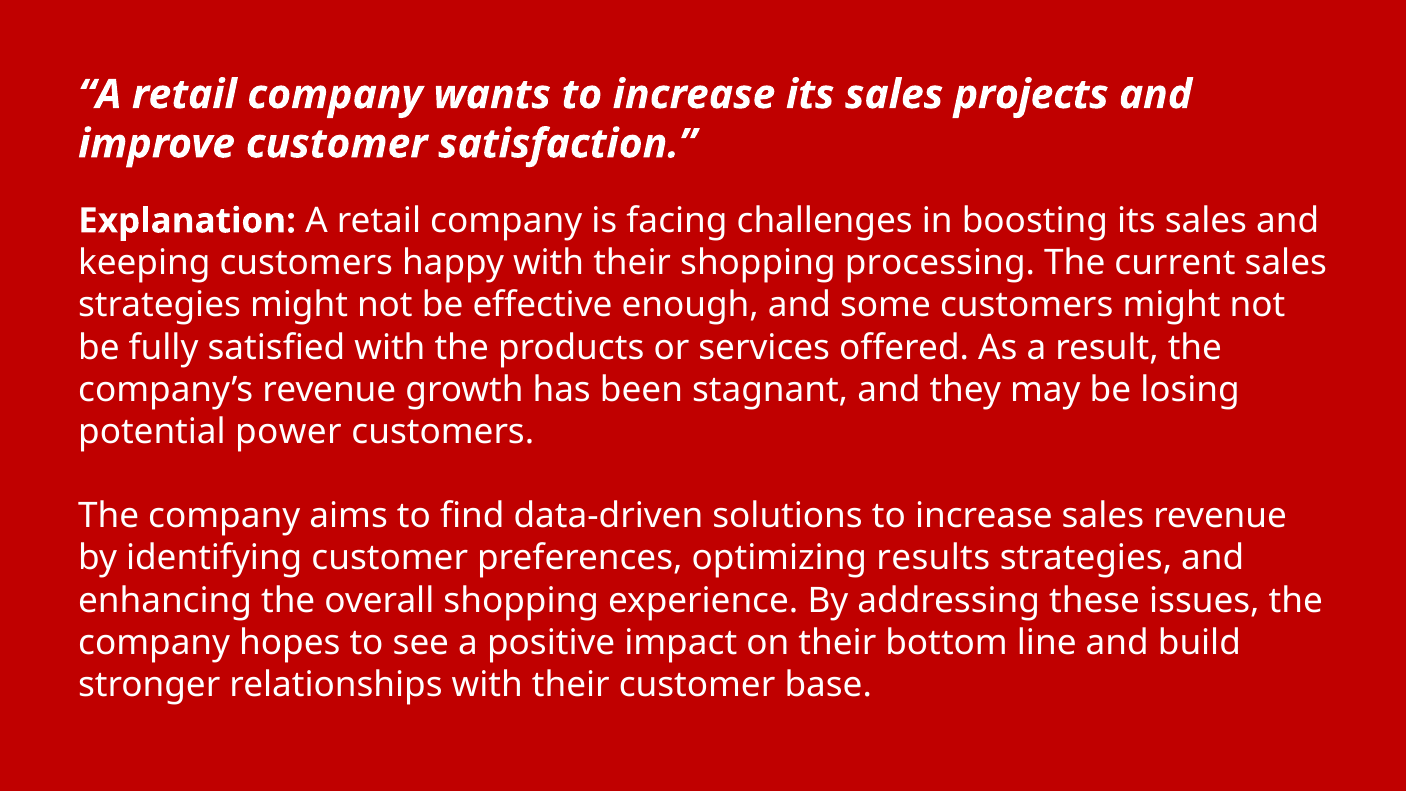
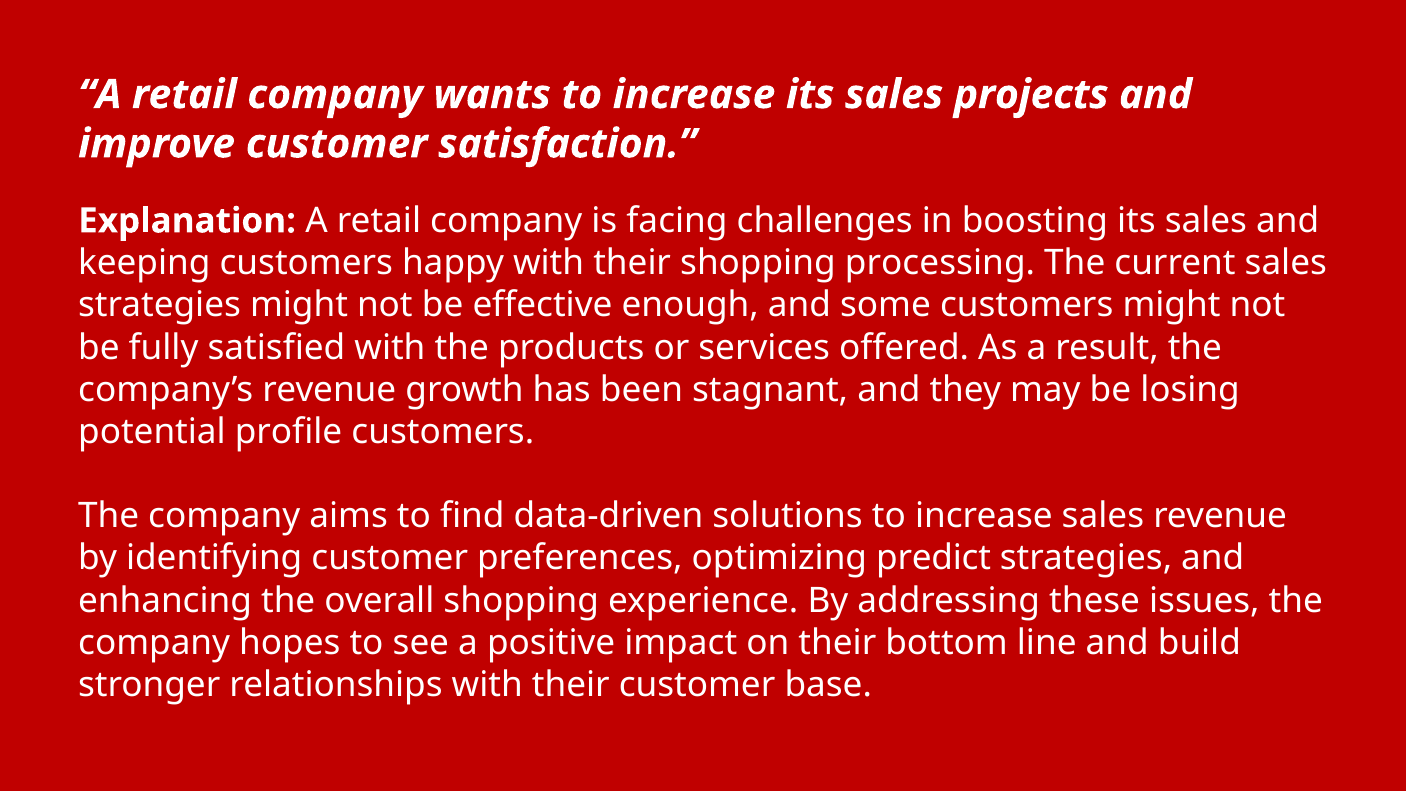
power: power -> profile (289, 432)
results: results -> predict (934, 558)
